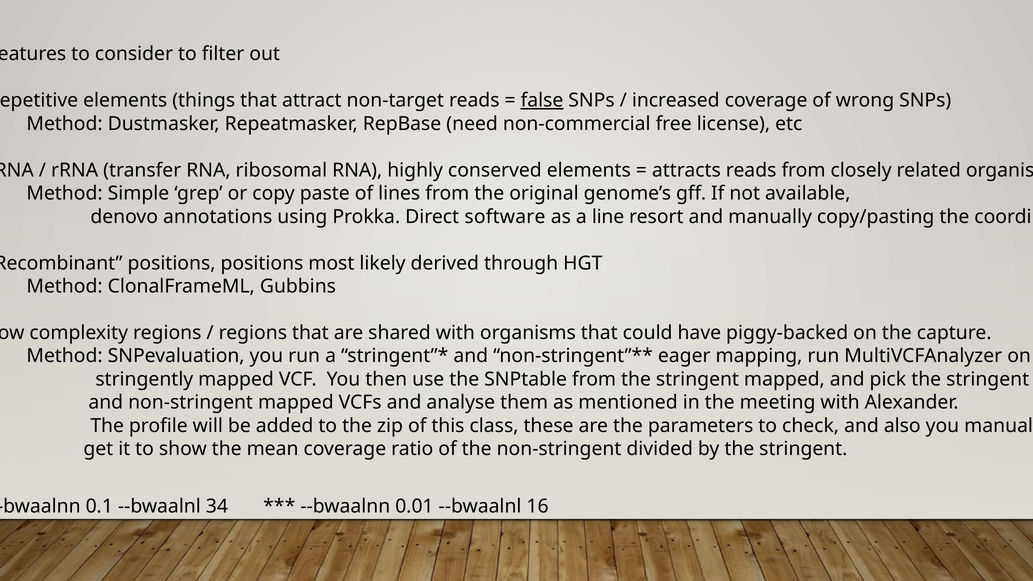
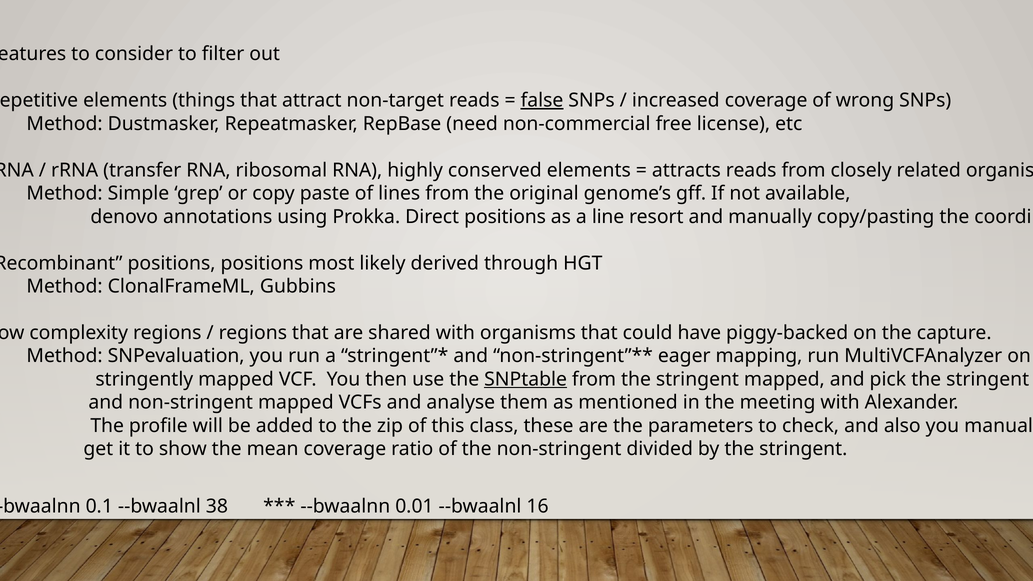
Direct software: software -> positions (505, 217)
SNPtable underline: none -> present (526, 379)
34: 34 -> 38 (217, 506)
